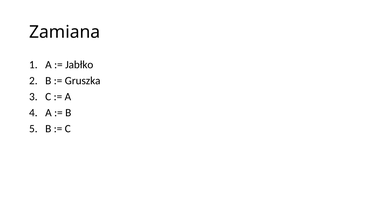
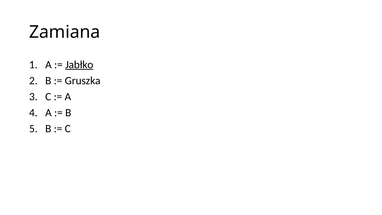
Jabłko underline: none -> present (79, 65)
